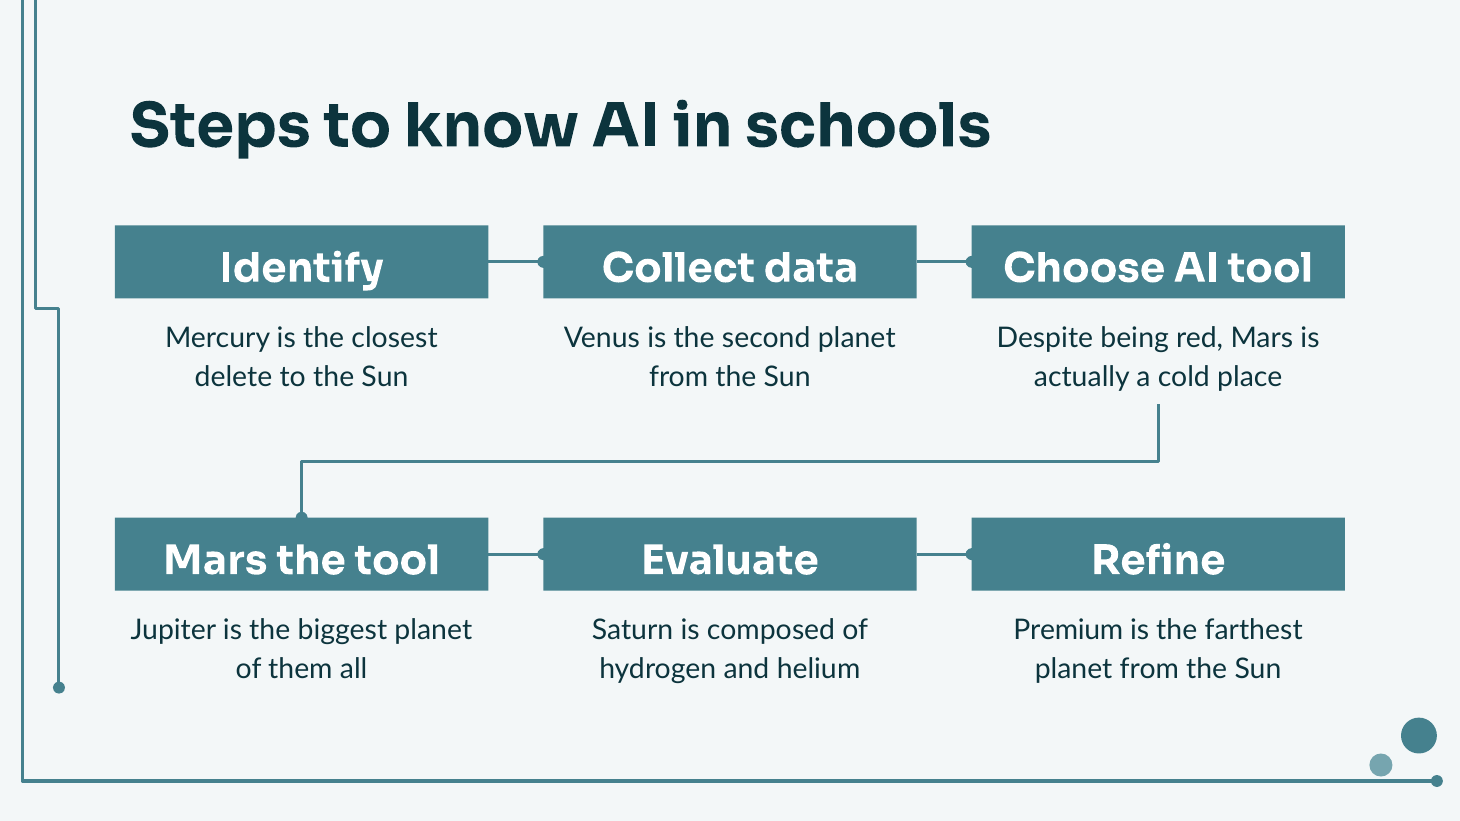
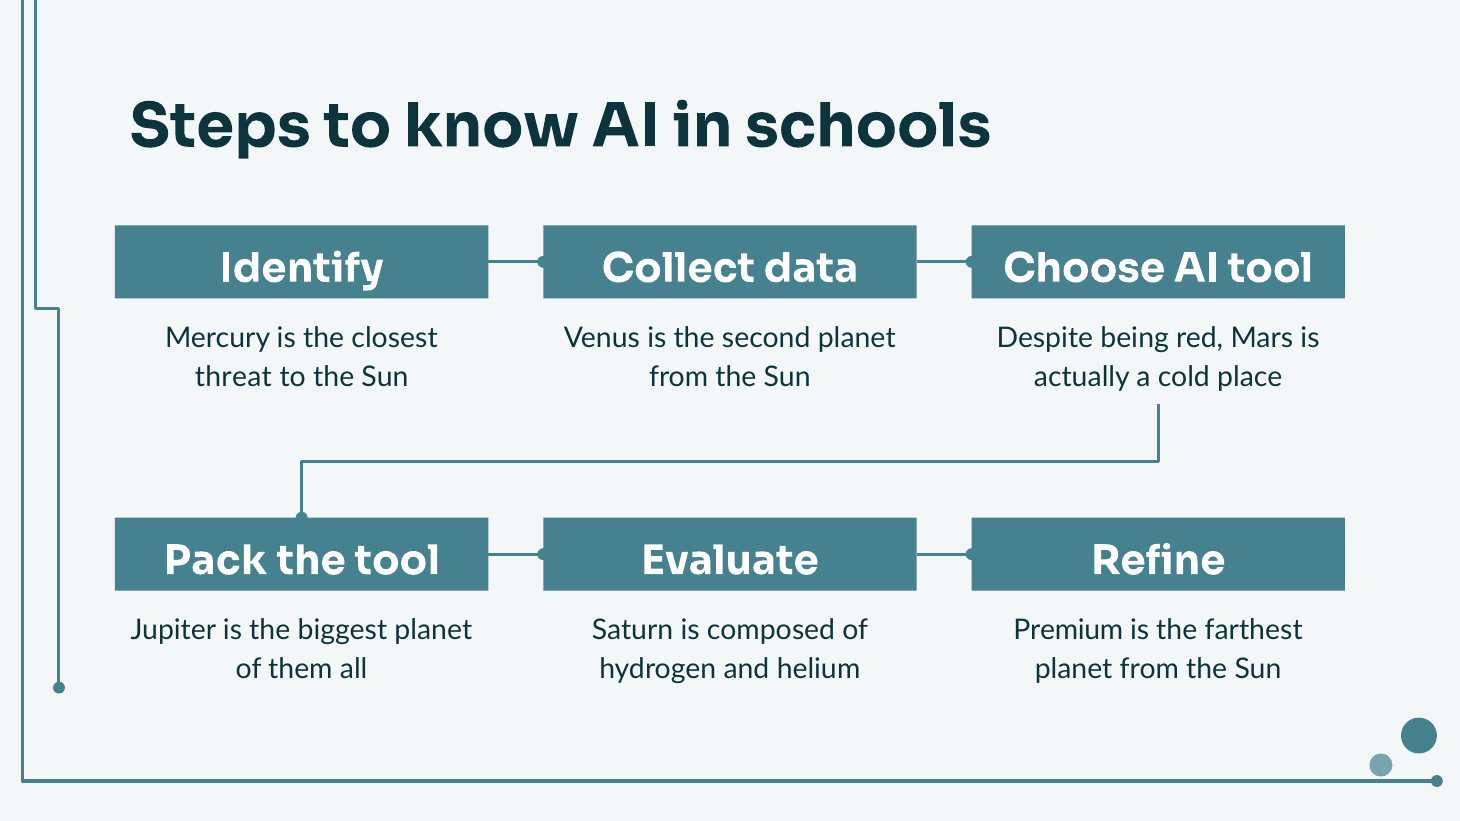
delete: delete -> threat (233, 377)
Mars: Mars -> Pack (215, 561)
